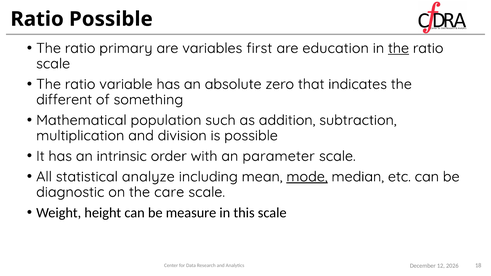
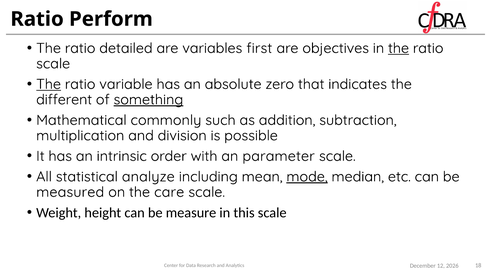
Ratio Possible: Possible -> Perform (111, 19)
primary: primary -> detailed (126, 48)
education: education -> objectives (336, 48)
The underline: none -> present (49, 84)
something underline: none -> present (148, 100)
population: population -> commonly (166, 120)
diagnostic: diagnostic -> measured (70, 192)
